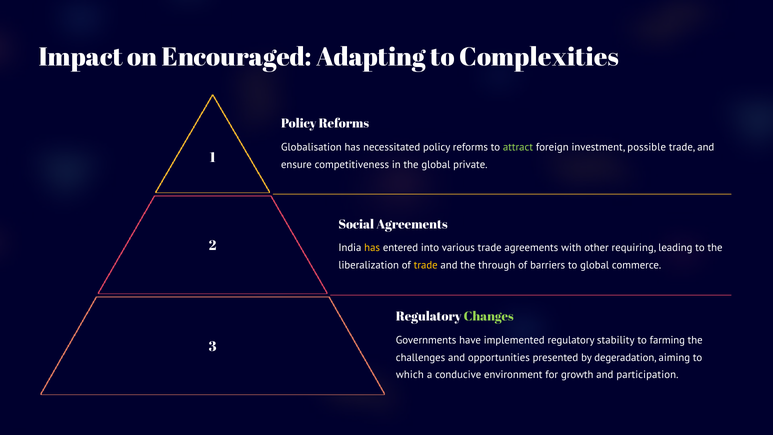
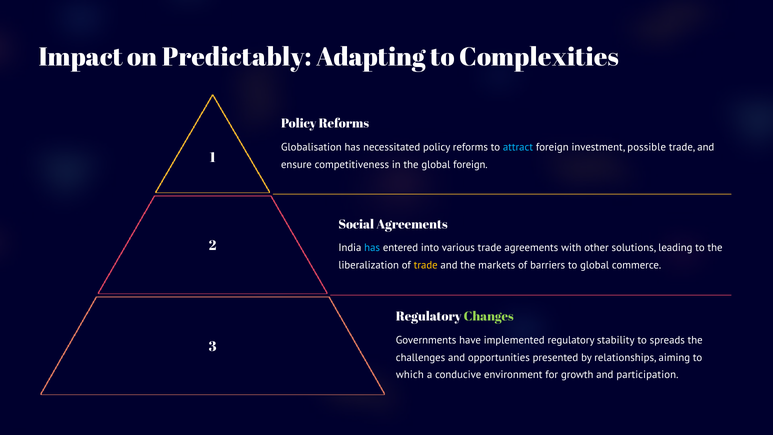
Encouraged: Encouraged -> Predictably (237, 57)
attract colour: light green -> light blue (518, 147)
global private: private -> foreign (470, 164)
has colour: yellow -> light blue (372, 248)
requiring: requiring -> solutions (634, 248)
through: through -> markets (497, 265)
farming: farming -> spreads (667, 340)
degeradation: degeradation -> relationships (625, 357)
